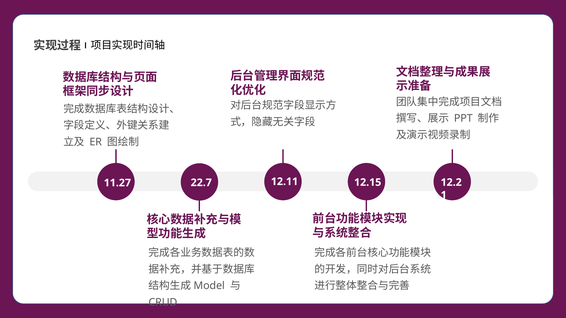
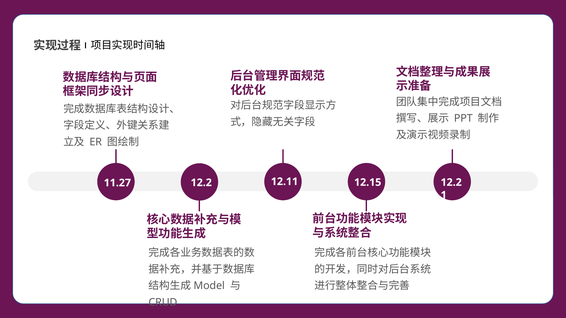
11.27 22.7: 22.7 -> 12.2 (201, 183)
